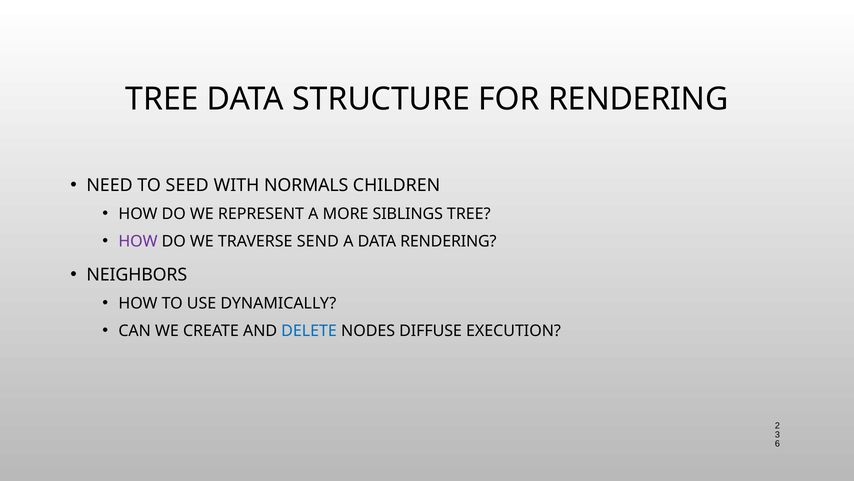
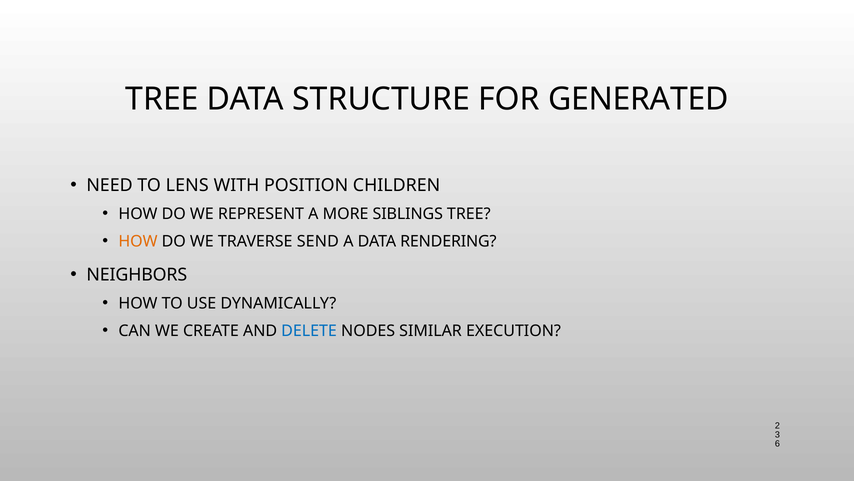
FOR RENDERING: RENDERING -> GENERATED (638, 99)
SEED: SEED -> LENS (187, 185)
NORMALS: NORMALS -> POSITION (306, 185)
HOW colour: purple -> orange (138, 241)
DIFFUSE: DIFFUSE -> SIMILAR (431, 331)
